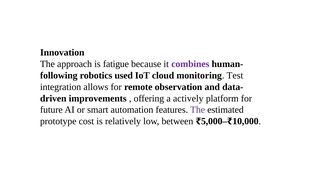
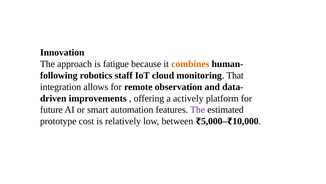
combines colour: purple -> orange (190, 64)
used: used -> staff (124, 75)
Test: Test -> That (235, 75)
